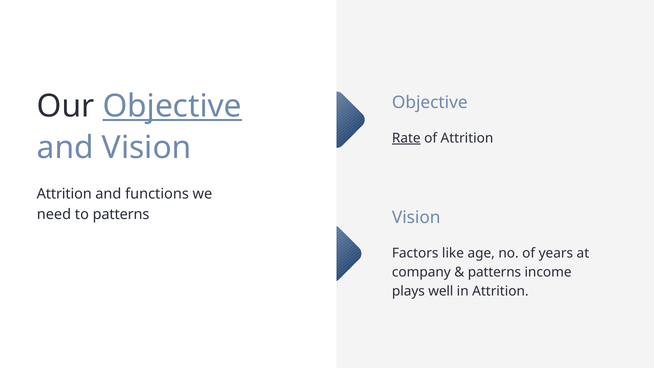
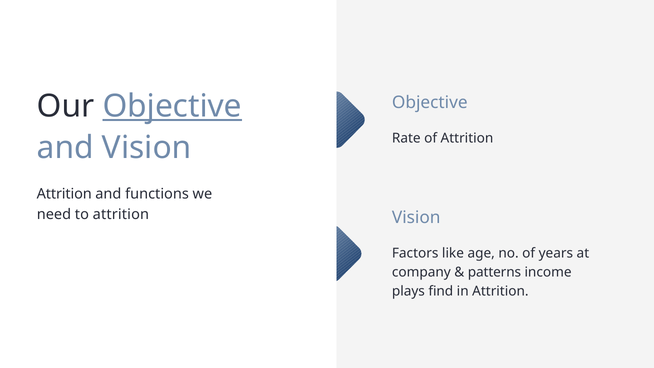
Rate underline: present -> none (406, 138)
to patterns: patterns -> attrition (121, 214)
well: well -> find (441, 291)
